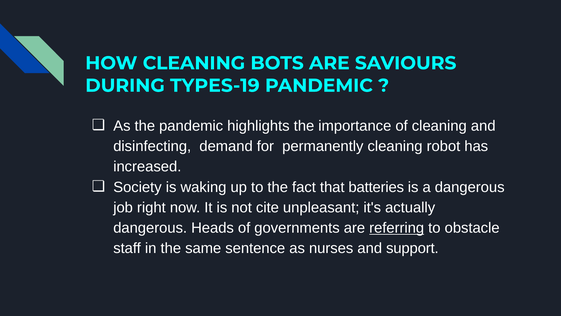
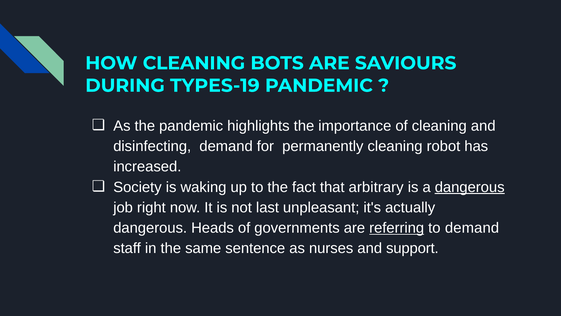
batteries: batteries -> arbitrary (376, 187)
dangerous underline: none -> present (470, 187)
cite: cite -> last (267, 207)
to obstacle: obstacle -> demand (472, 228)
